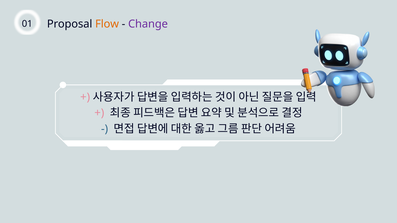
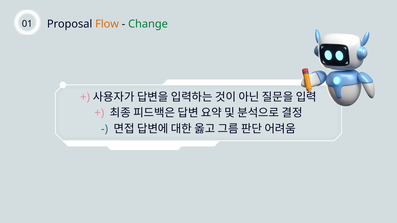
Change colour: purple -> green (148, 24)
